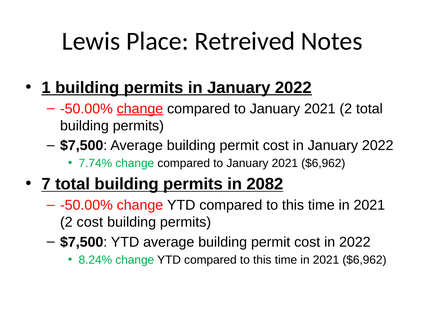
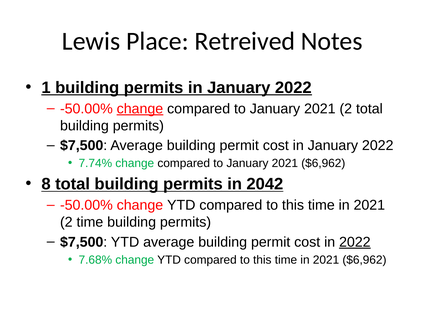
7: 7 -> 8 (46, 184)
2082: 2082 -> 2042 (265, 184)
2 cost: cost -> time (90, 222)
2022 underline: none -> present (355, 242)
8.24%: 8.24% -> 7.68% (95, 260)
